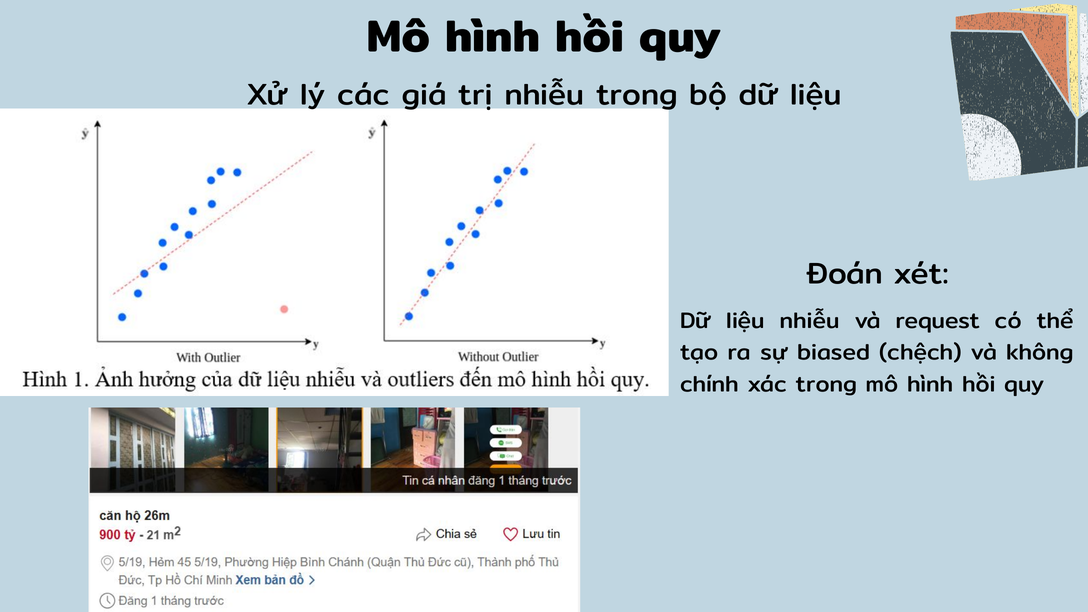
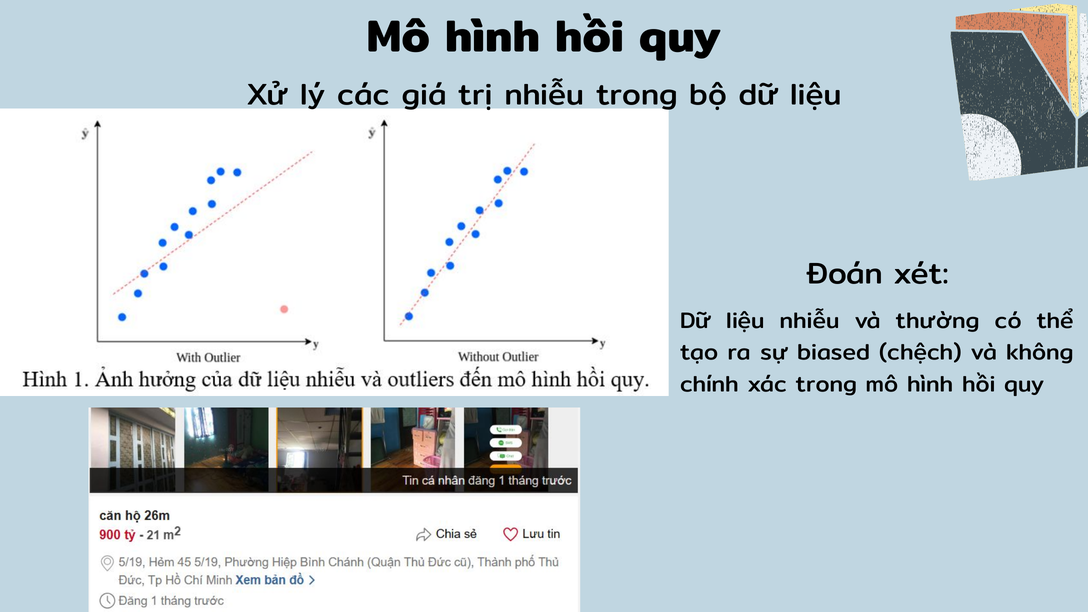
request: request -> thường (938, 321)
